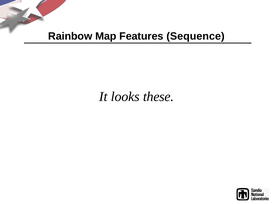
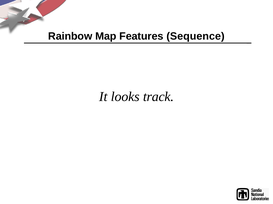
these: these -> track (159, 97)
